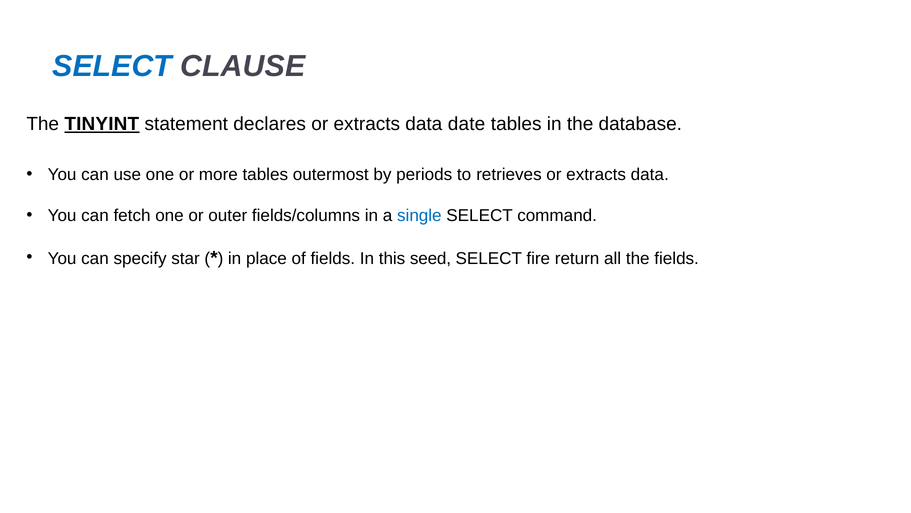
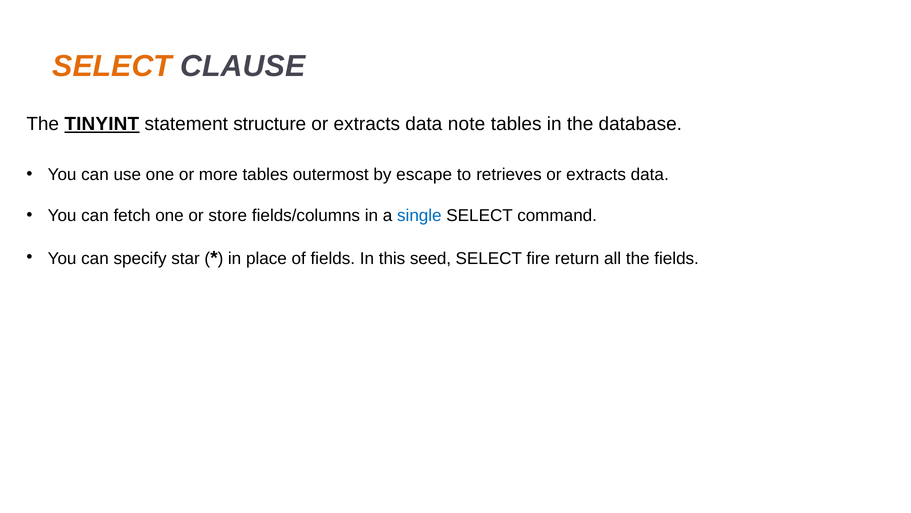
SELECT colour: blue -> orange (112, 66)
declares: declares -> structure (270, 124)
date: date -> note (467, 124)
periods: periods -> escape (424, 174)
outer: outer -> store (228, 215)
